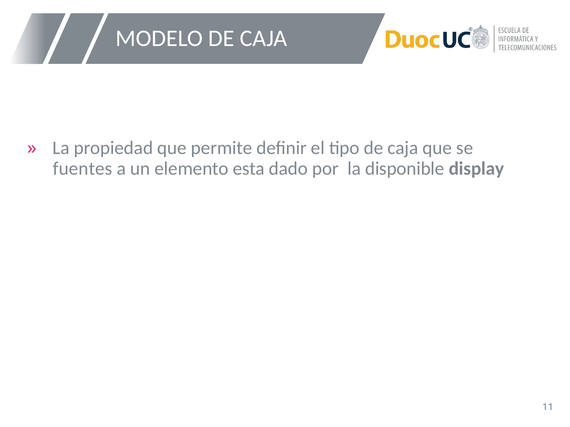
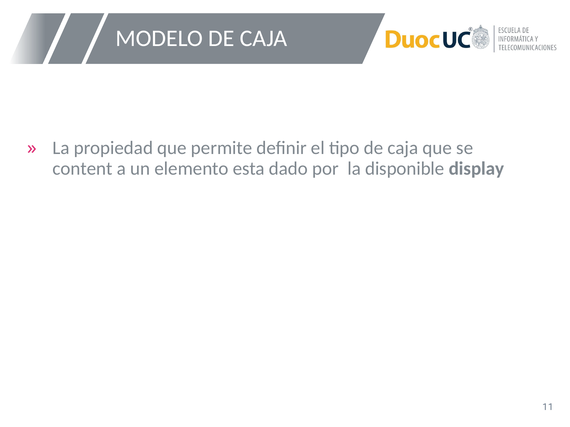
fuentes: fuentes -> content (83, 169)
